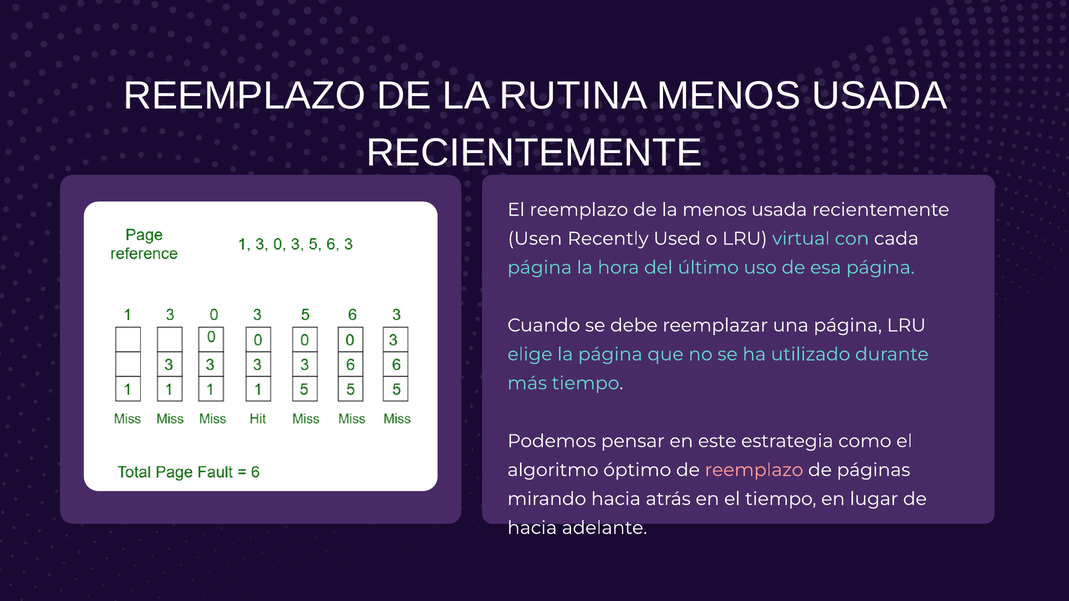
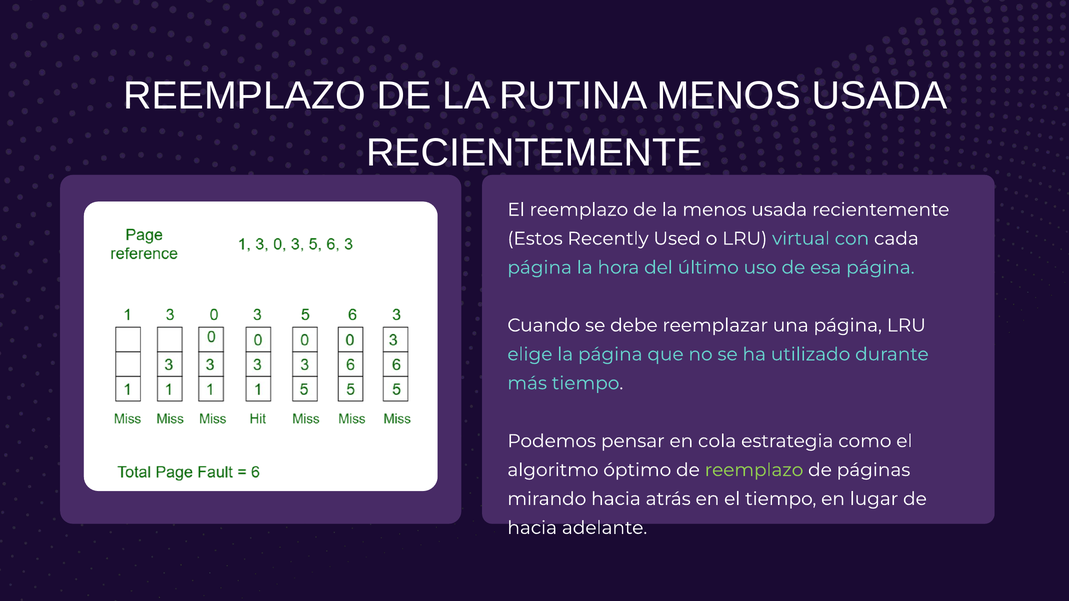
Usen: Usen -> Estos (535, 239)
este: este -> cola (717, 441)
reemplazo colour: pink -> light green (754, 470)
